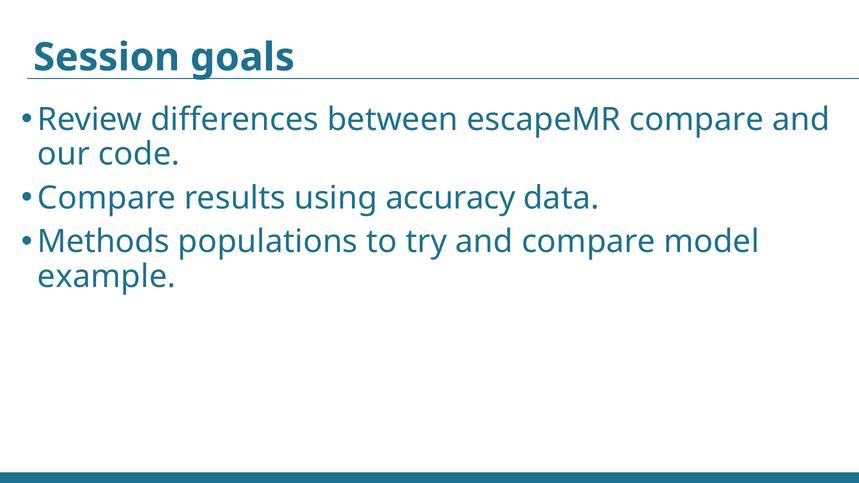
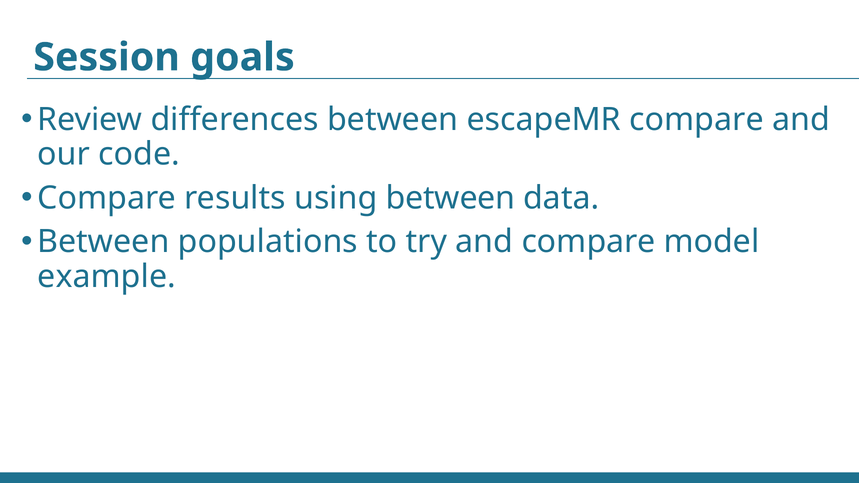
using accuracy: accuracy -> between (450, 198)
Methods: Methods -> Between (103, 242)
